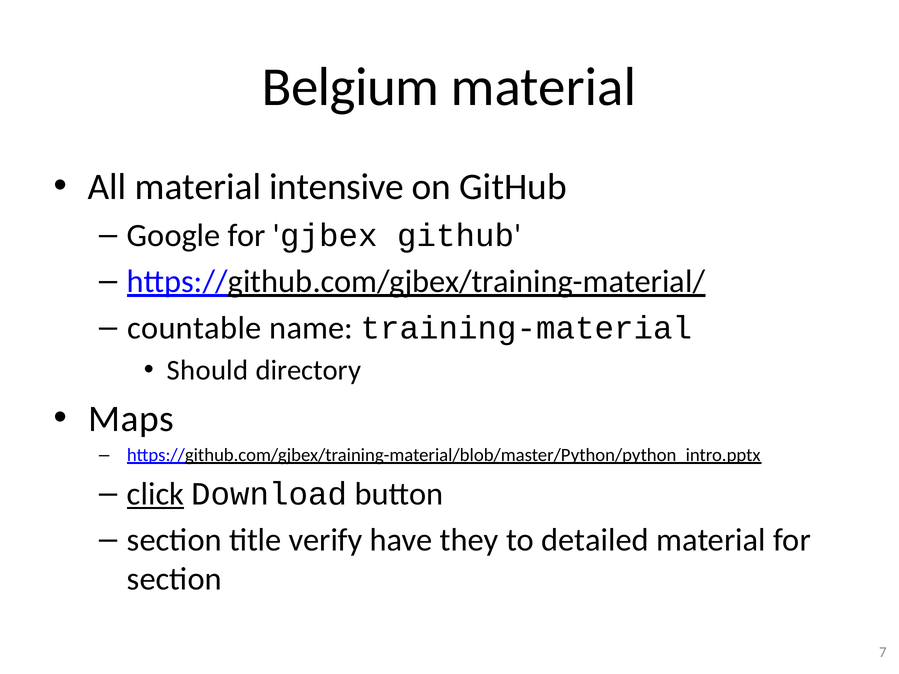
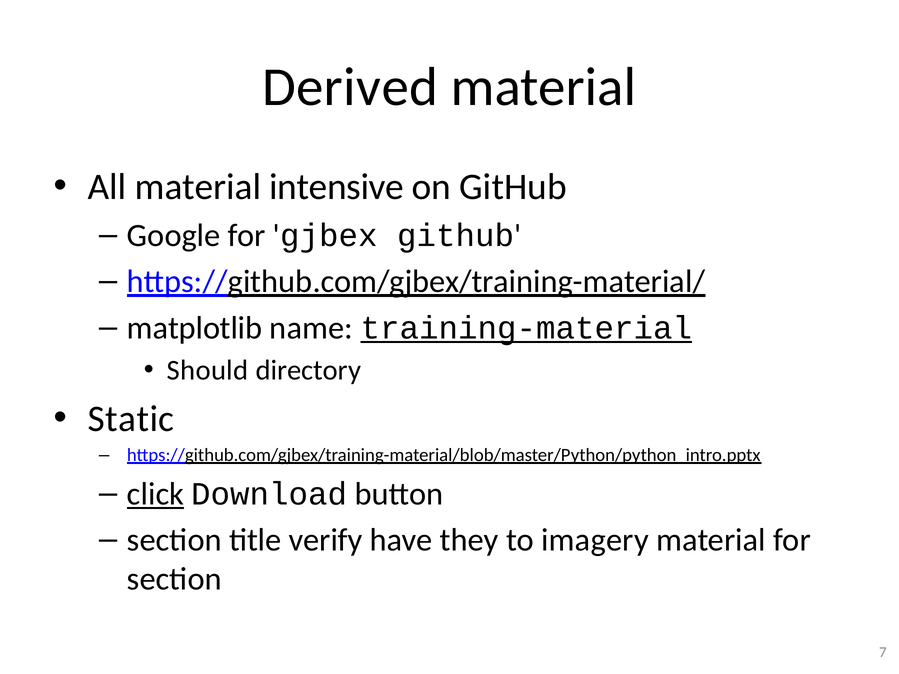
Belgium: Belgium -> Derived (350, 87)
countable: countable -> matplotlib (195, 328)
training-material underline: none -> present (526, 328)
Maps: Maps -> Static (131, 419)
detailed: detailed -> imagery (595, 540)
